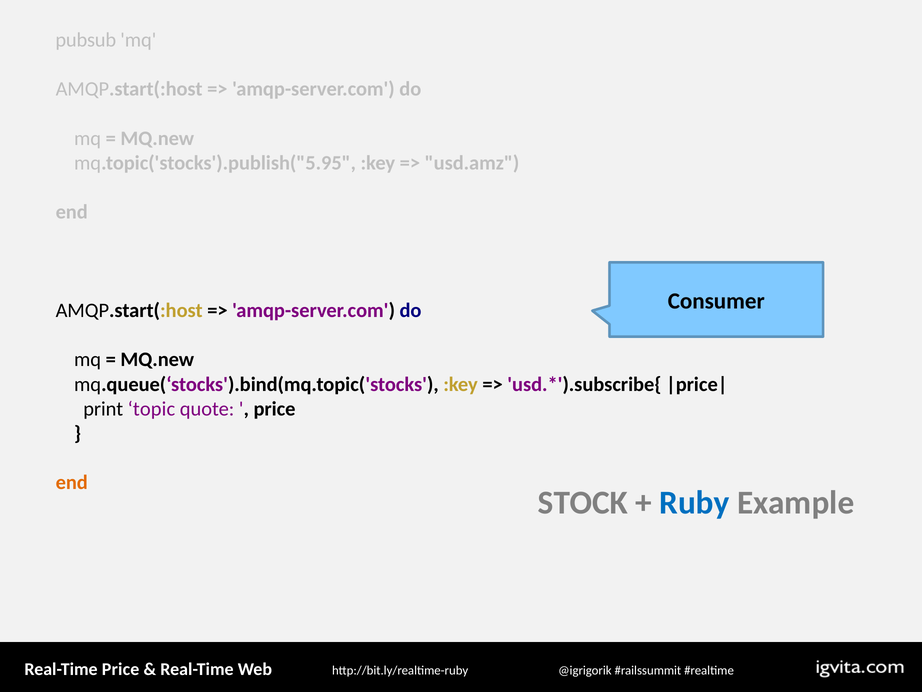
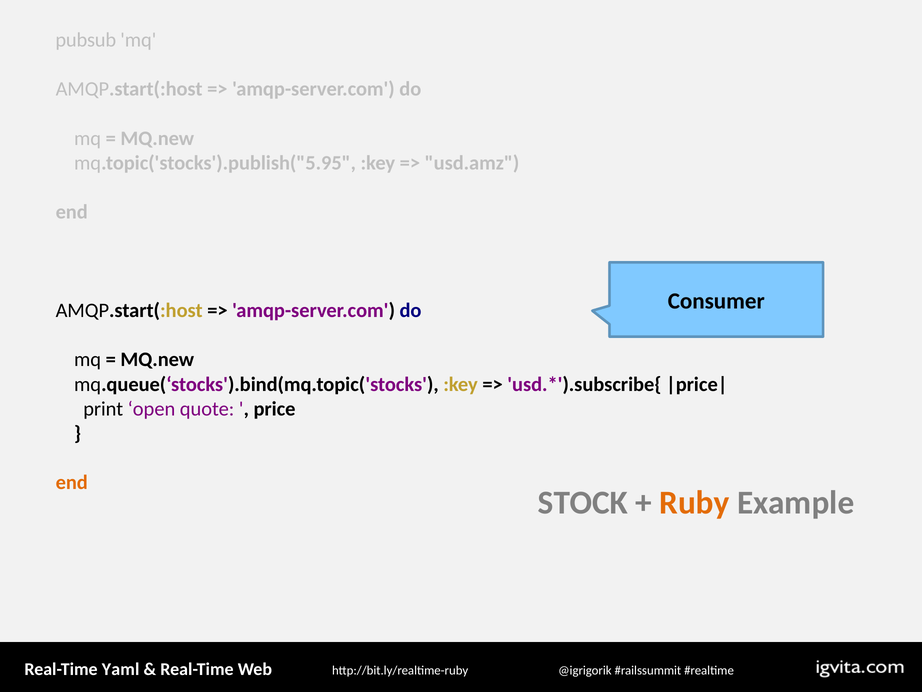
topic: topic -> open (152, 409)
Ruby colour: blue -> orange (694, 503)
Price: Price -> Yaml (121, 669)
